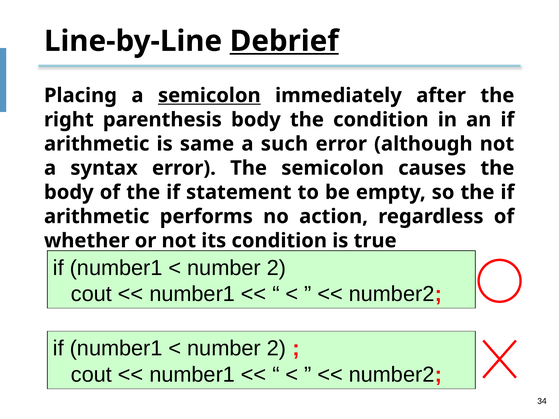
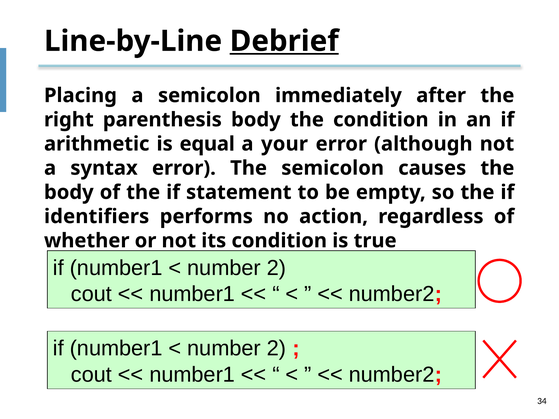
semicolon underline: present -> none (209, 96)
same: same -> equal (207, 144)
such: such -> your (284, 144)
arithmetic: arithmetic -> identifiers (97, 217)
